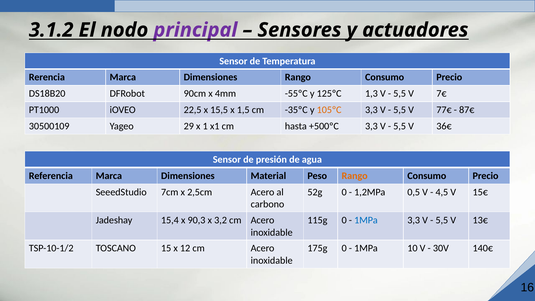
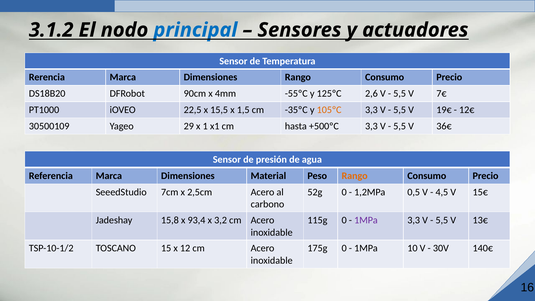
principal colour: purple -> blue (195, 30)
1,3: 1,3 -> 2,6 (371, 94)
77€: 77€ -> 19€ (444, 110)
87€: 87€ -> 12€ (467, 110)
15,4: 15,4 -> 15,8 (170, 220)
90,3: 90,3 -> 93,4 (197, 220)
1MPa colour: blue -> purple (366, 220)
